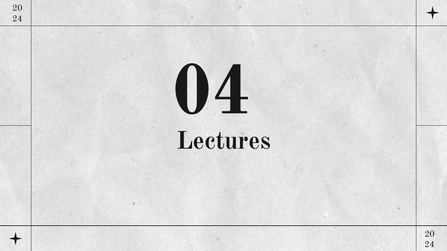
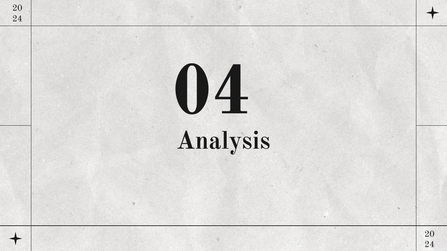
Lectures: Lectures -> Analysis (224, 141)
